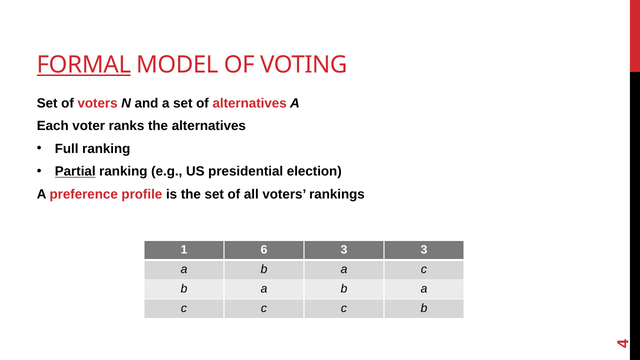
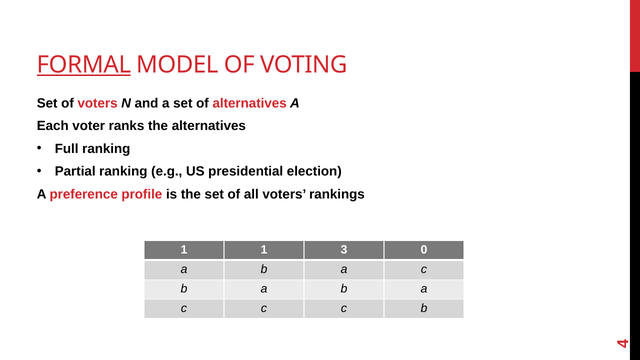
Partial underline: present -> none (75, 171)
1 6: 6 -> 1 (264, 250)
3 3: 3 -> 0 (424, 250)
